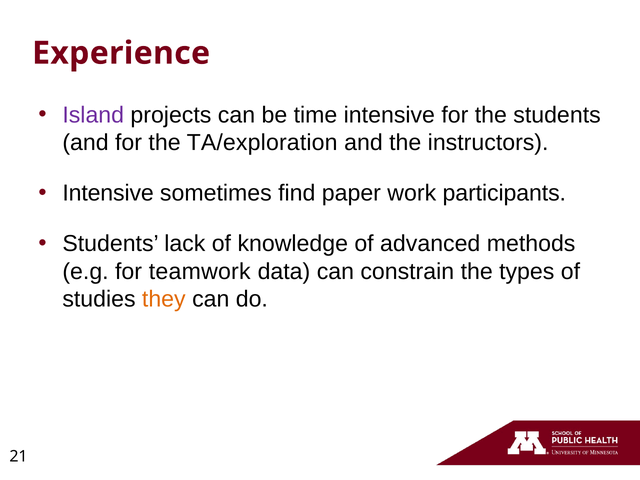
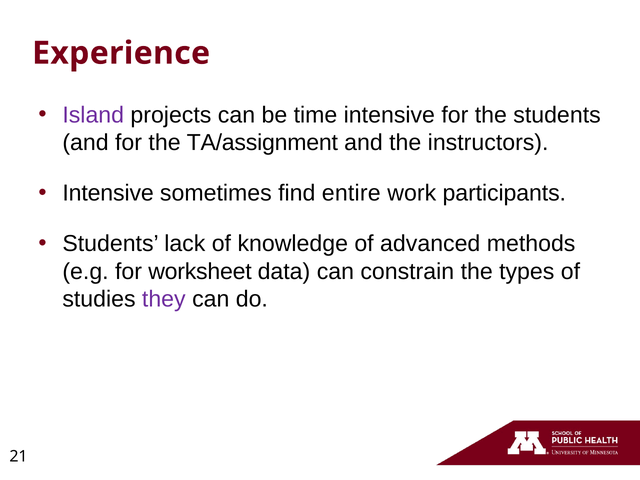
TA/exploration: TA/exploration -> TA/assignment (262, 143)
paper: paper -> entire (351, 193)
teamwork: teamwork -> worksheet (200, 272)
they colour: orange -> purple (164, 299)
